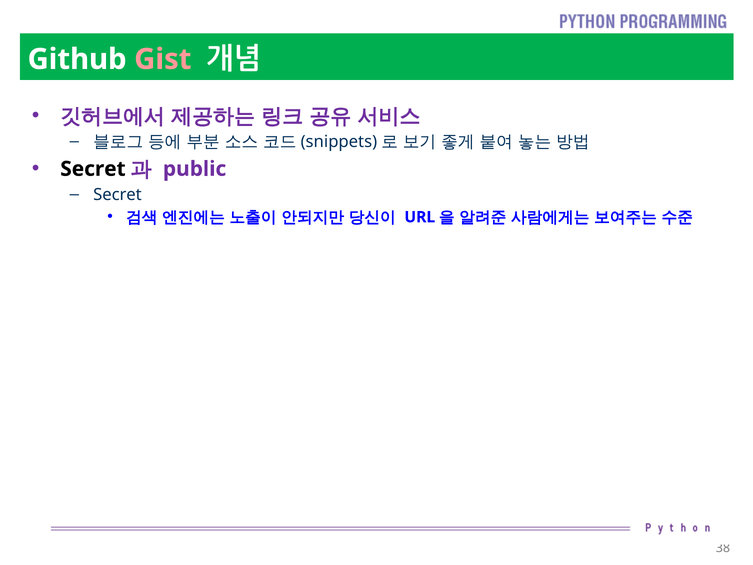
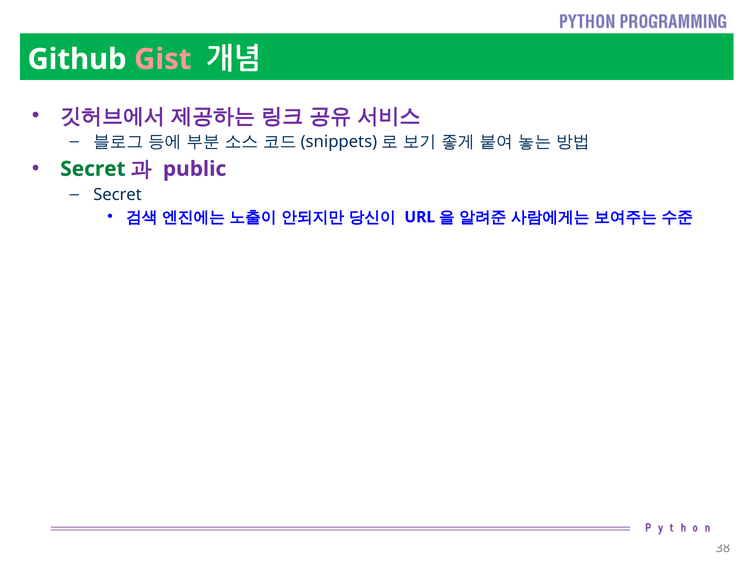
Secret colour: black -> green (93, 169)
